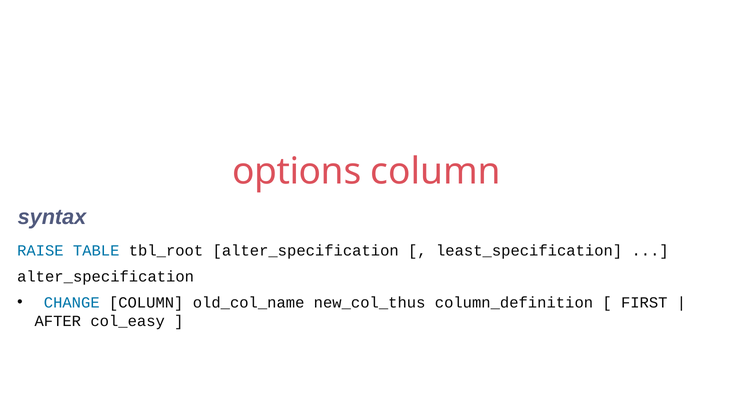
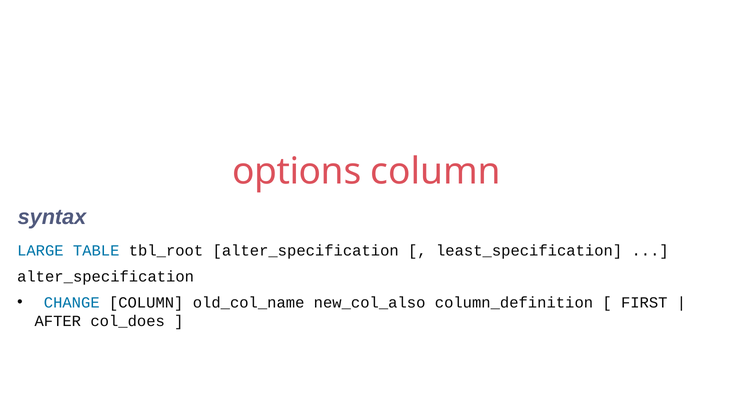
RAISE: RAISE -> LARGE (40, 251)
new_col_thus: new_col_thus -> new_col_also (370, 303)
col_easy: col_easy -> col_does (128, 321)
